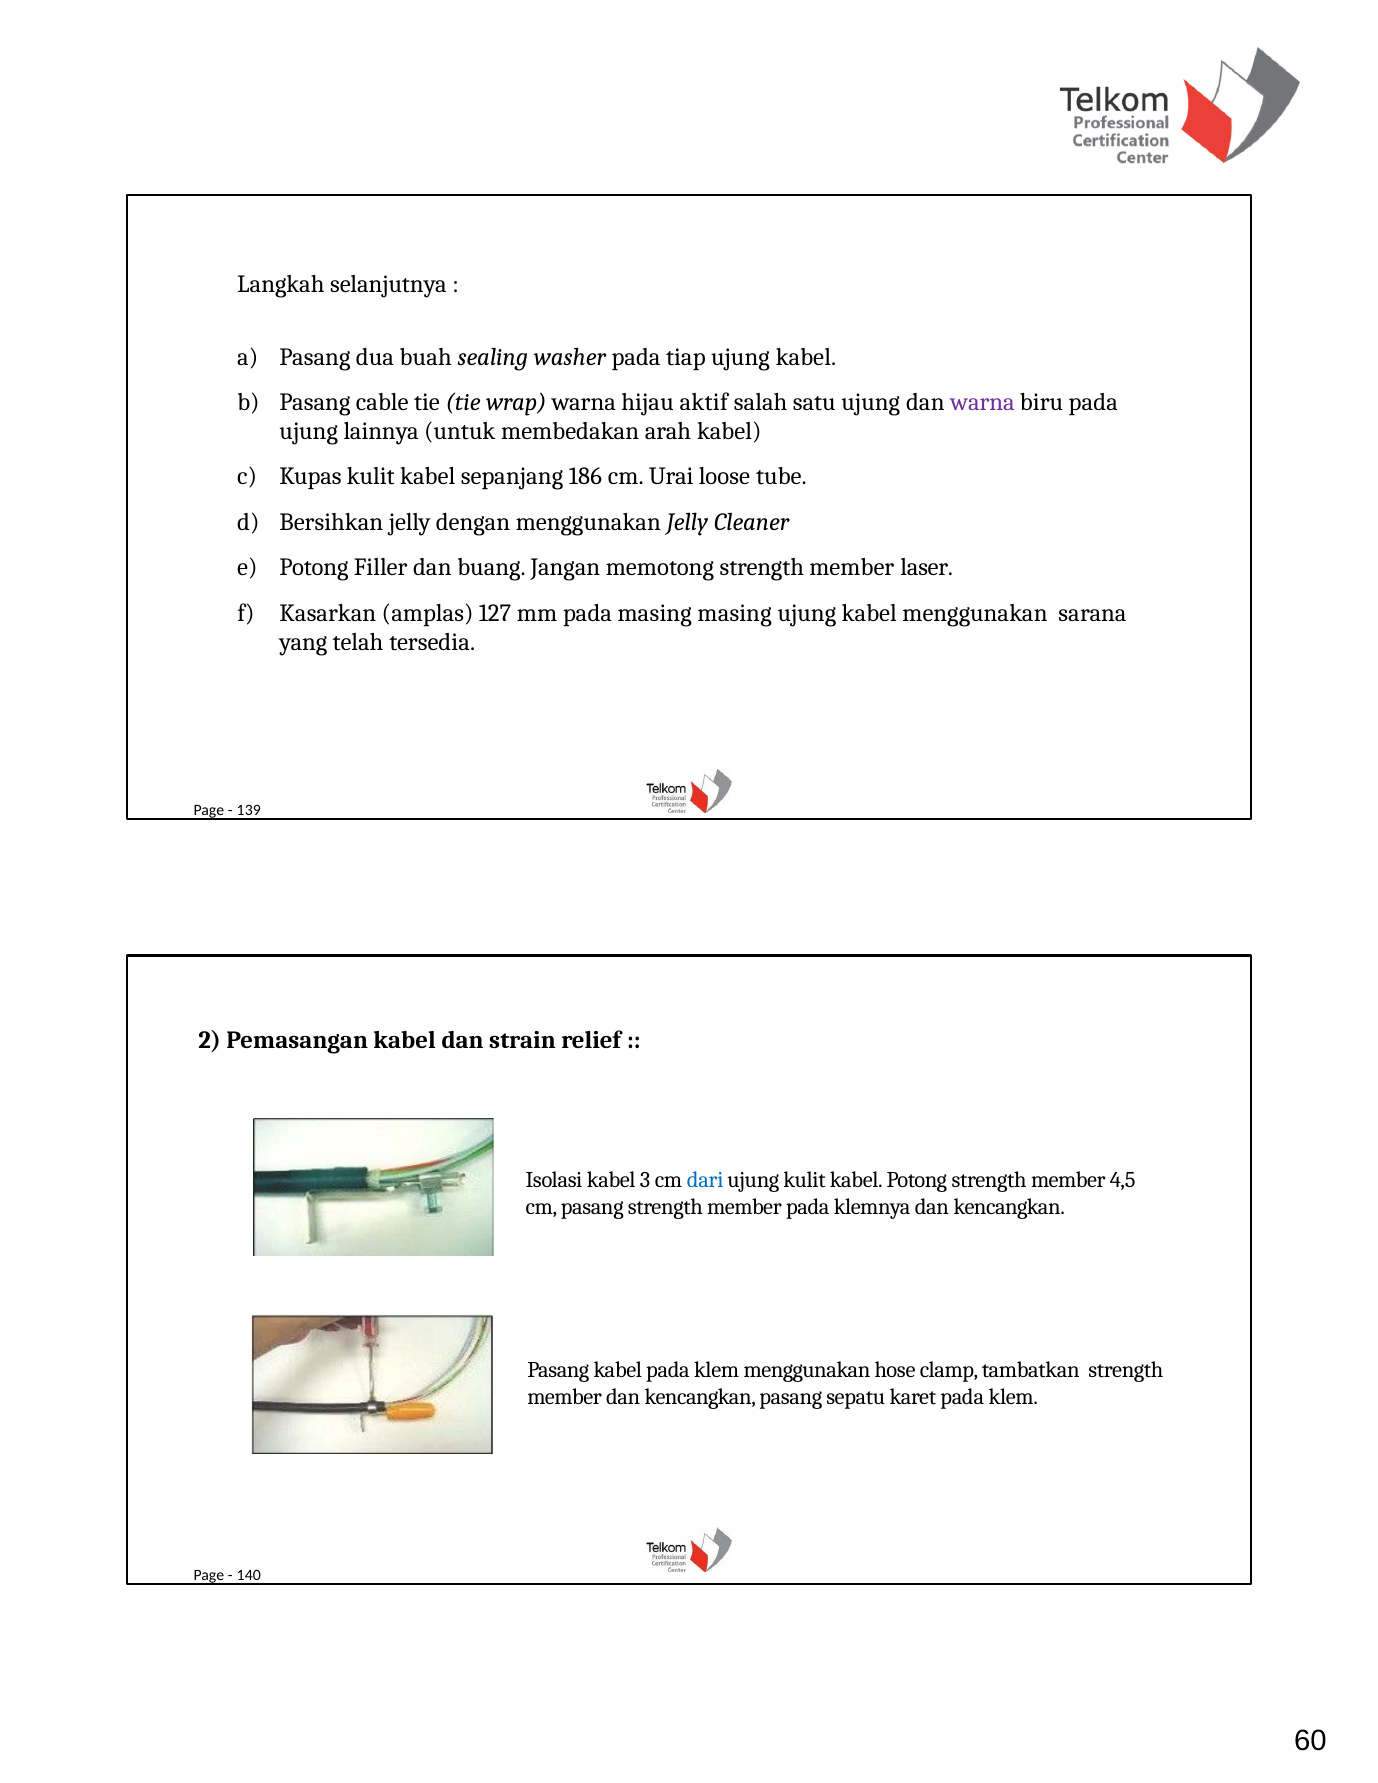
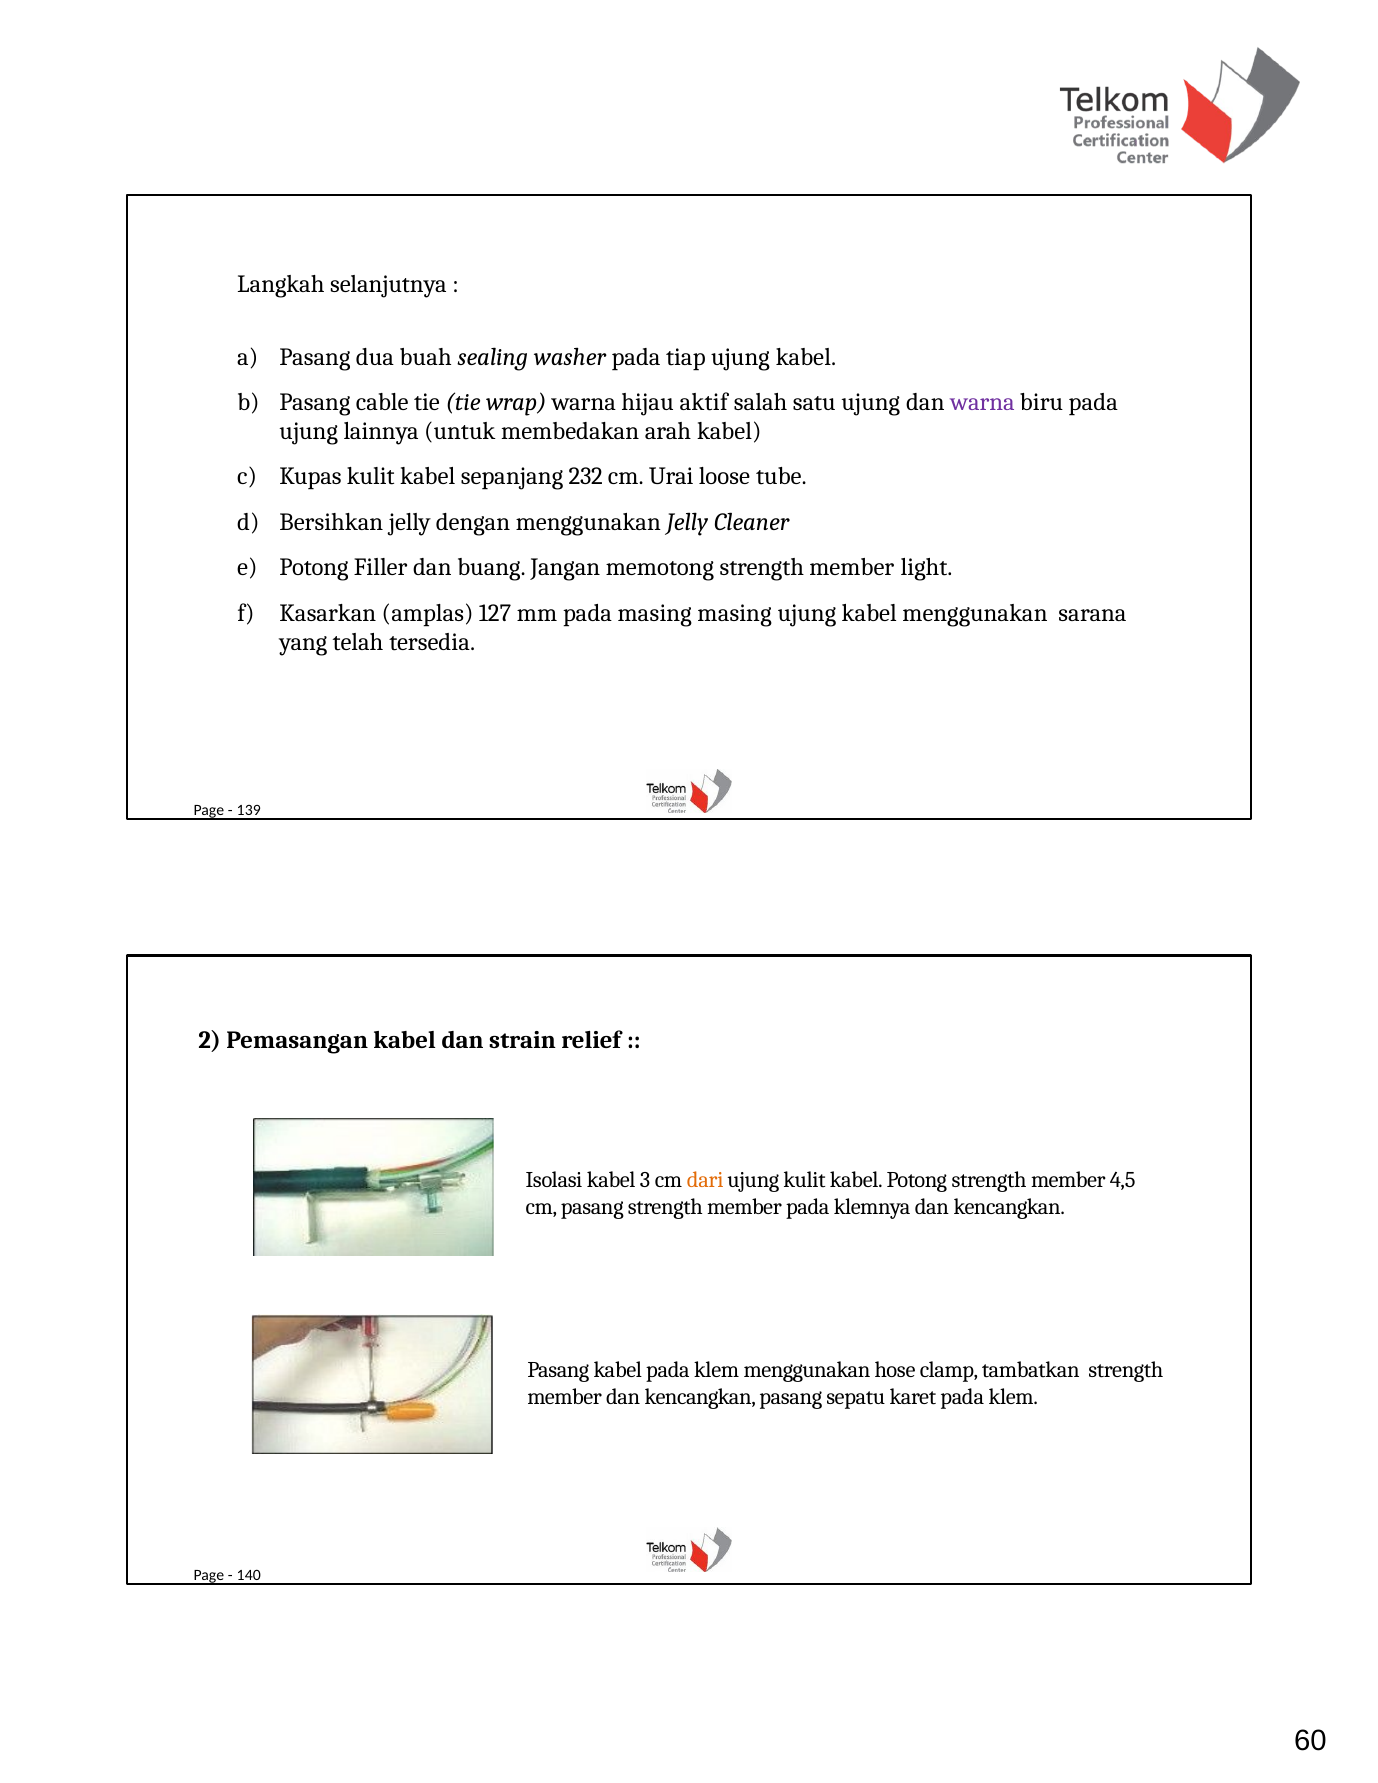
186: 186 -> 232 (586, 477)
laser: laser -> light (927, 567)
dari colour: blue -> orange (705, 1180)
